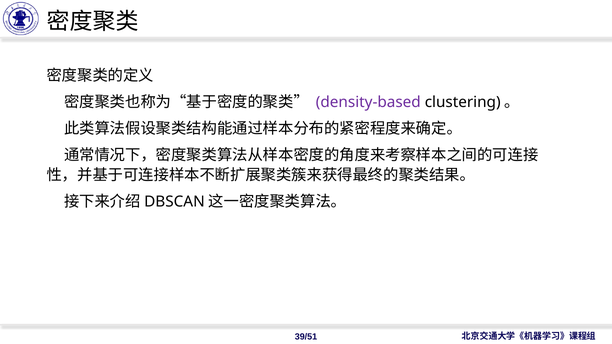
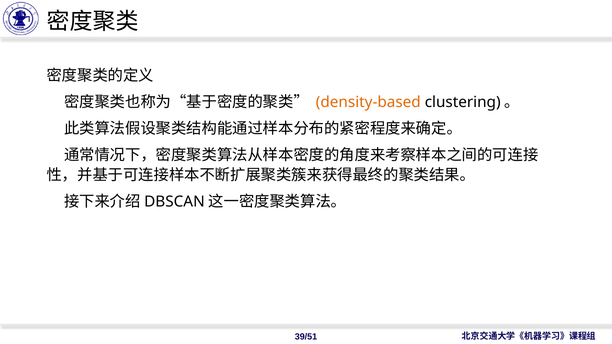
density-based colour: purple -> orange (368, 102)
